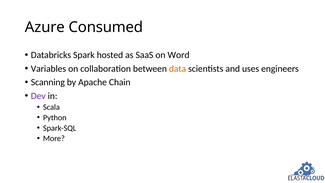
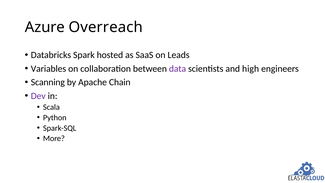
Consumed: Consumed -> Overreach (106, 27)
Word: Word -> Leads (179, 55)
data colour: orange -> purple (178, 69)
uses: uses -> high (251, 69)
